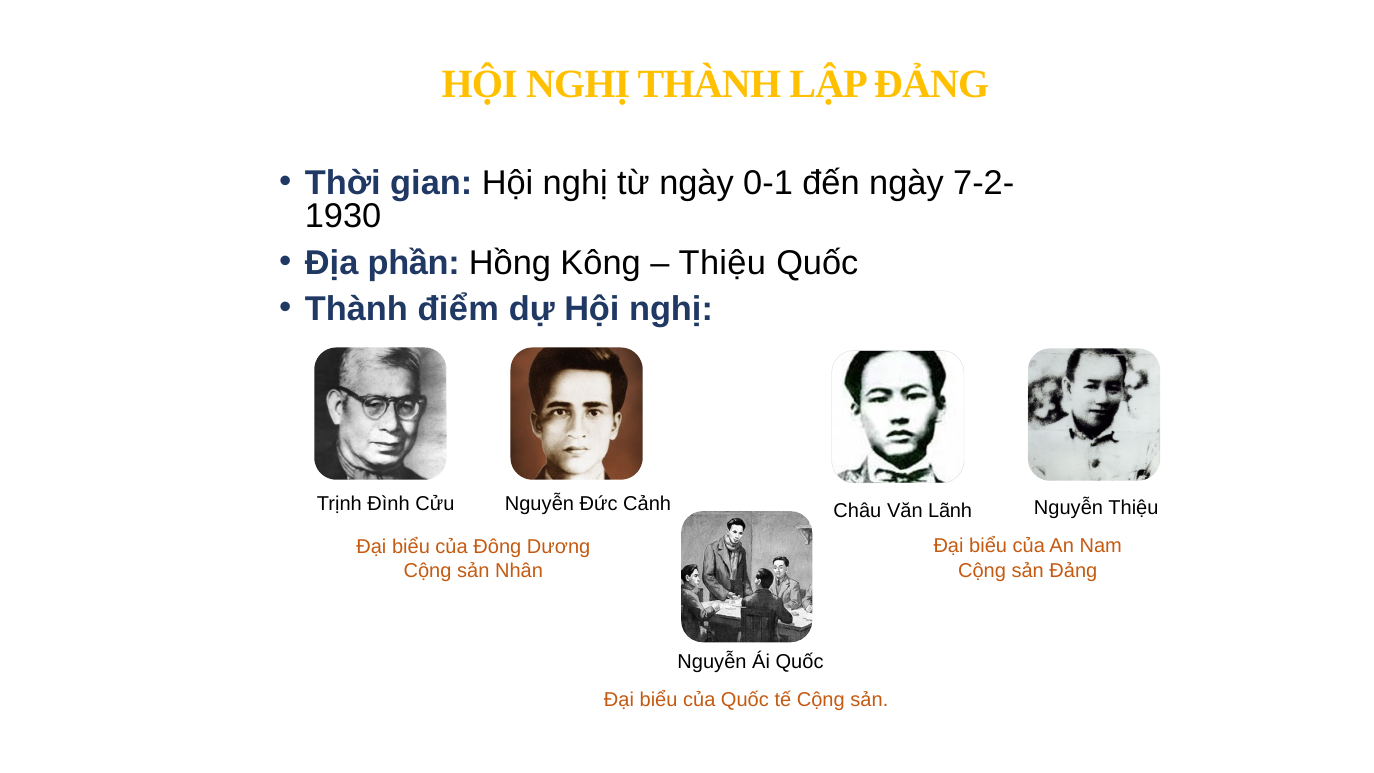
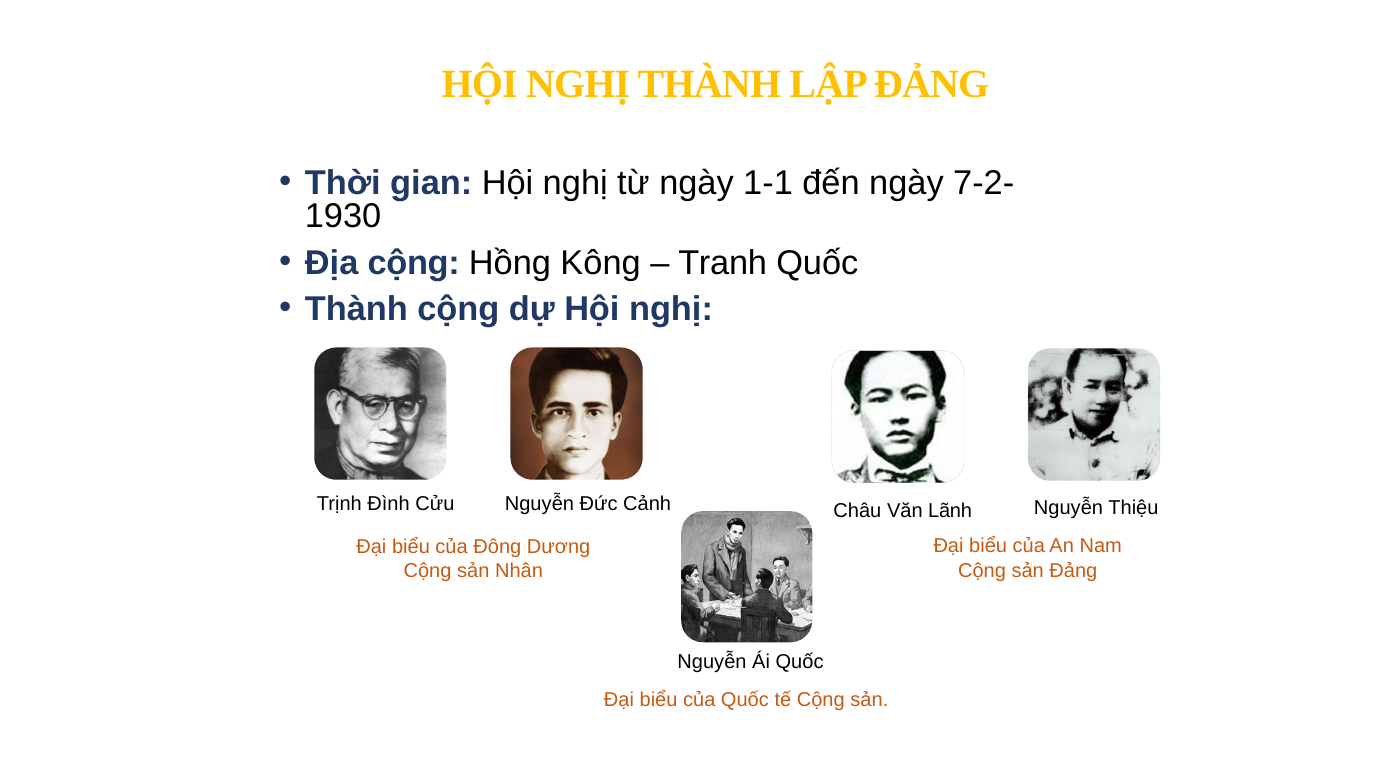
0-1: 0-1 -> 1-1 (768, 183)
Địa phần: phần -> cộng (414, 263)
Thiệu: Thiệu -> Tranh (723, 263)
Thành điểm: điểm -> cộng (458, 309)
